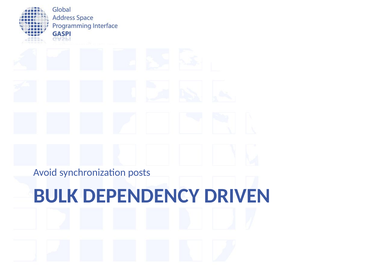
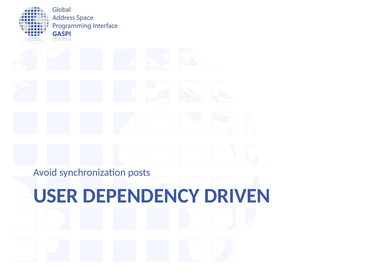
BULK: BULK -> USER (56, 196)
